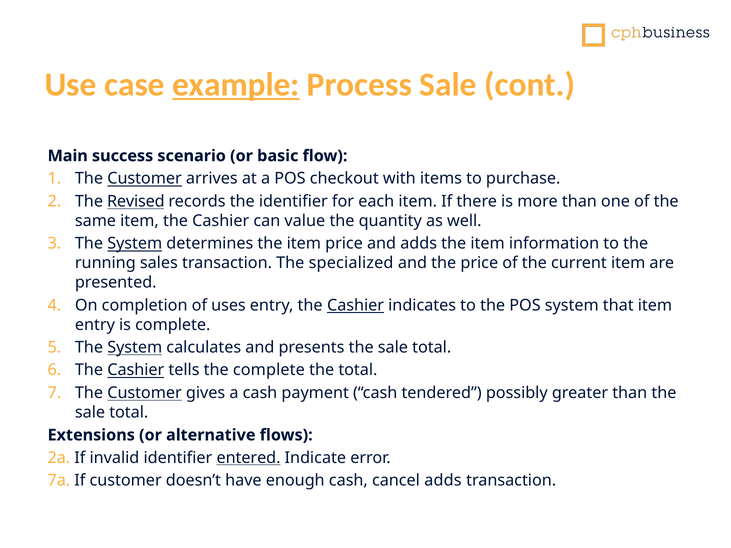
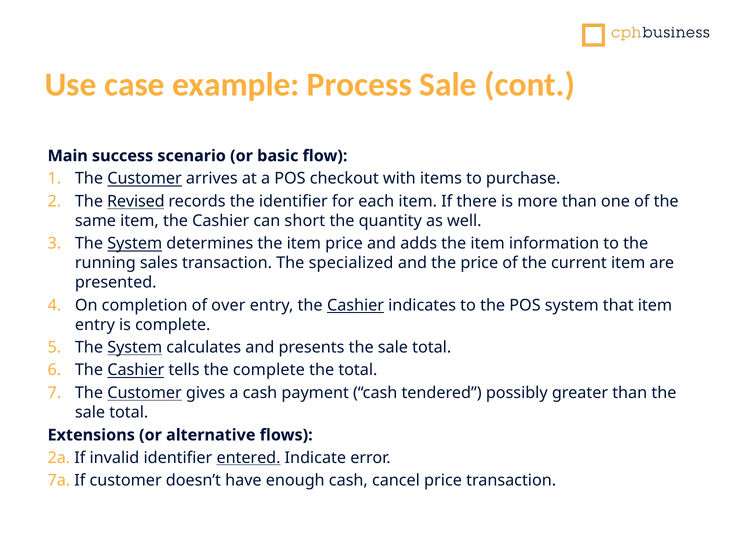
example underline: present -> none (236, 85)
value: value -> short (305, 221)
uses: uses -> over (228, 305)
cancel adds: adds -> price (443, 481)
